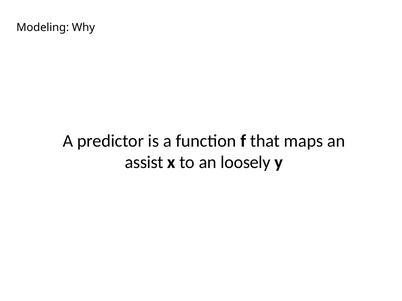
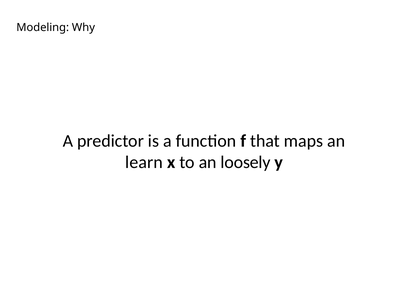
assist: assist -> learn (144, 163)
